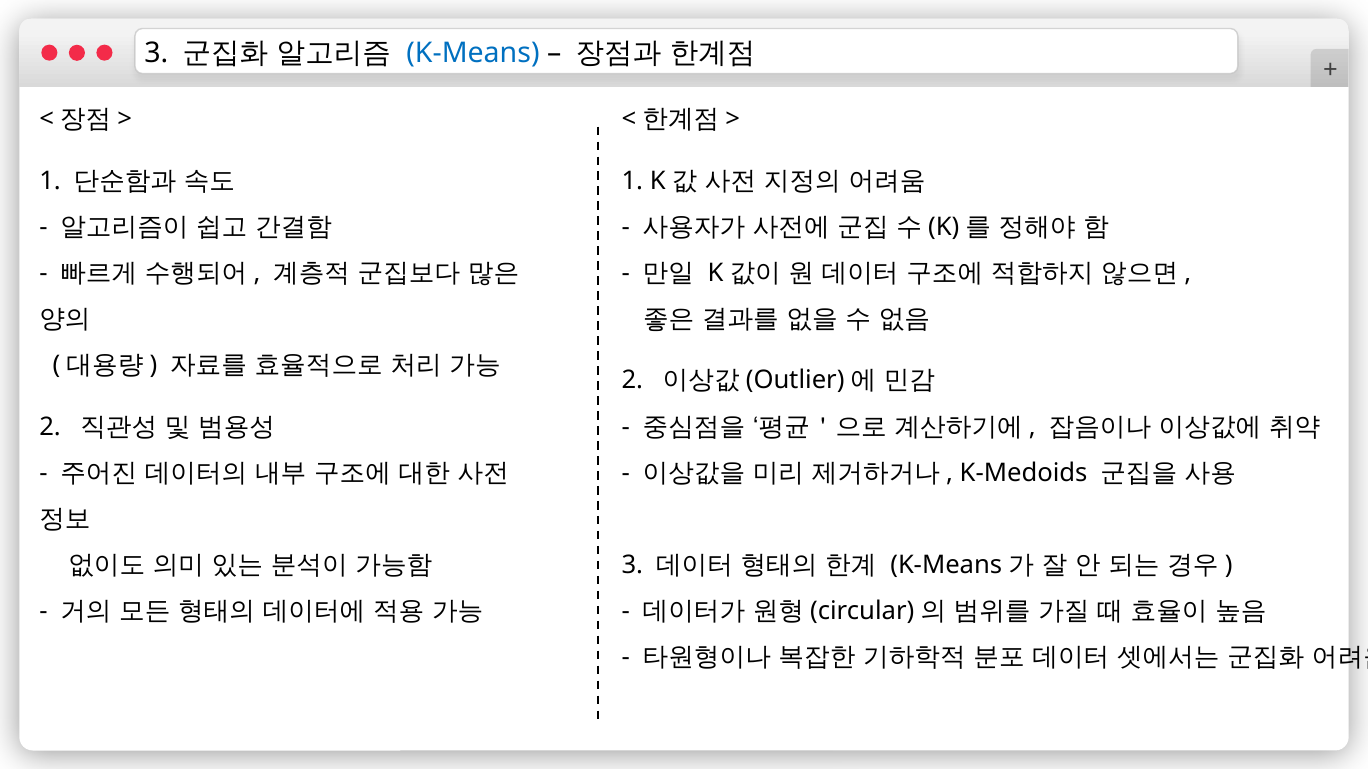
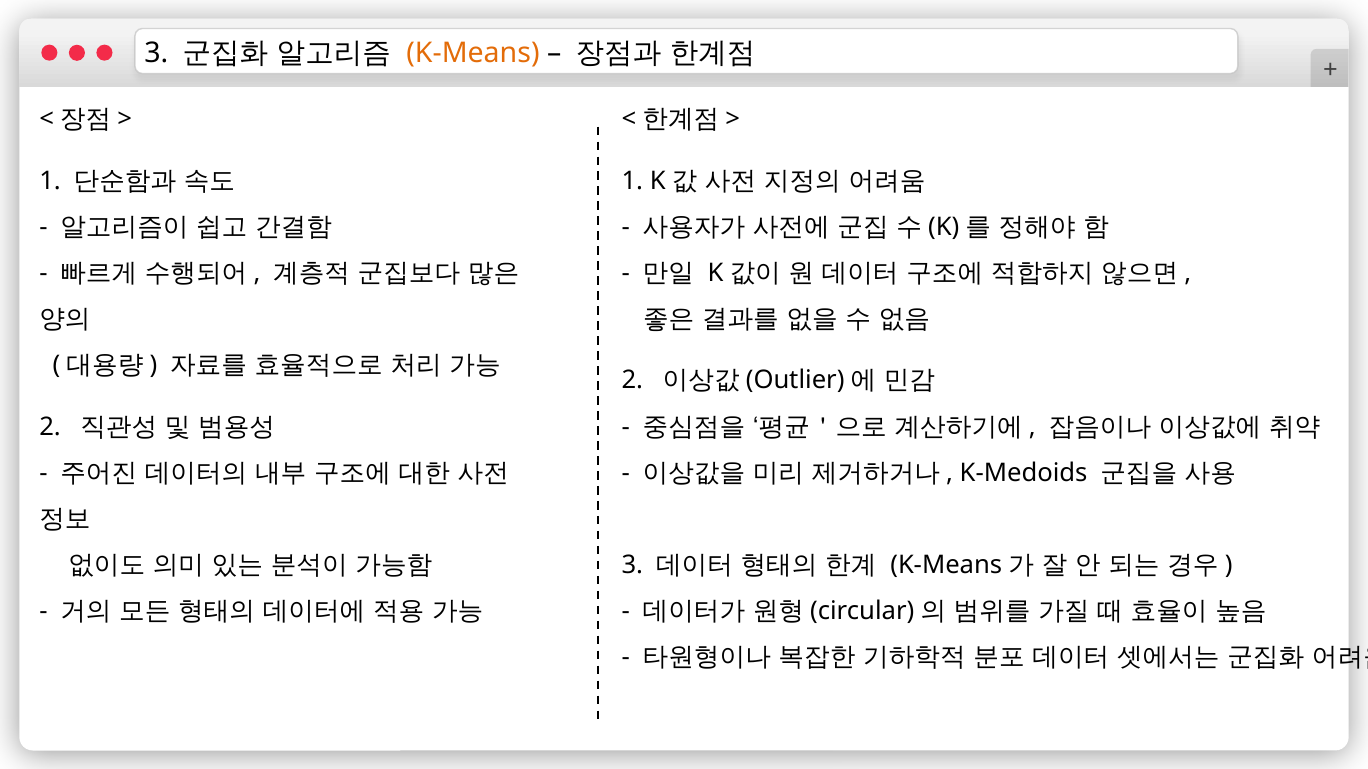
K-Means colour: blue -> orange (473, 53)
